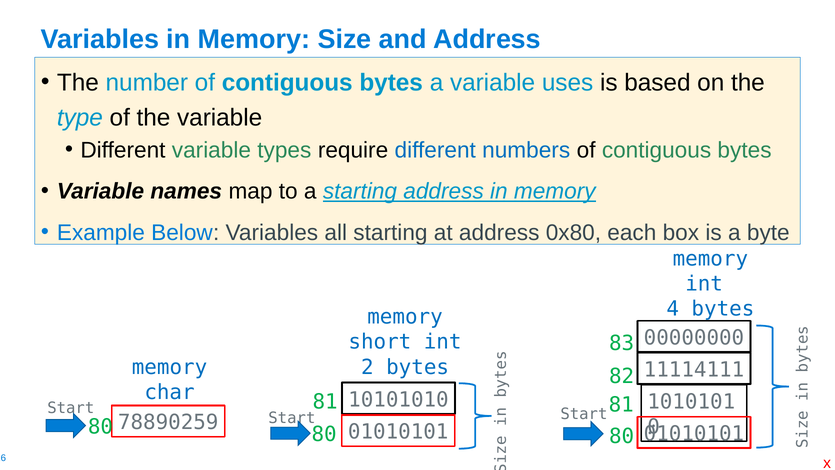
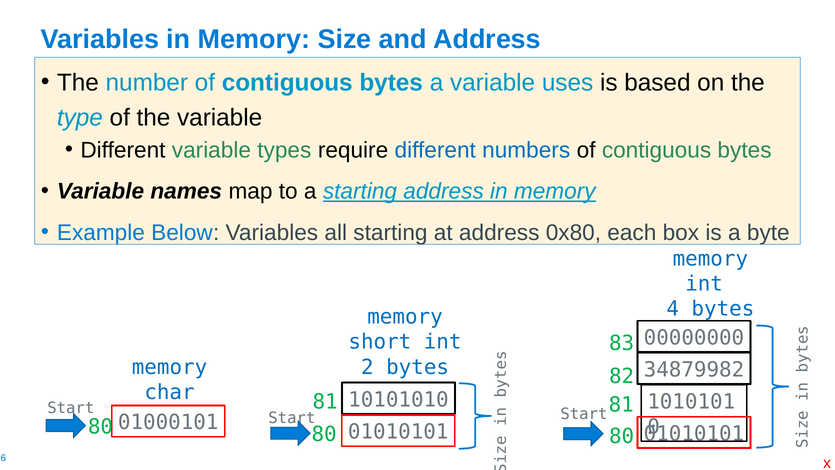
11114111: 11114111 -> 34879982 (694, 370)
78890259: 78890259 -> 01000101 (168, 422)
